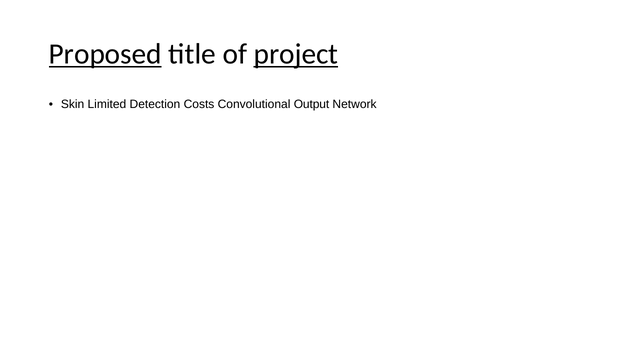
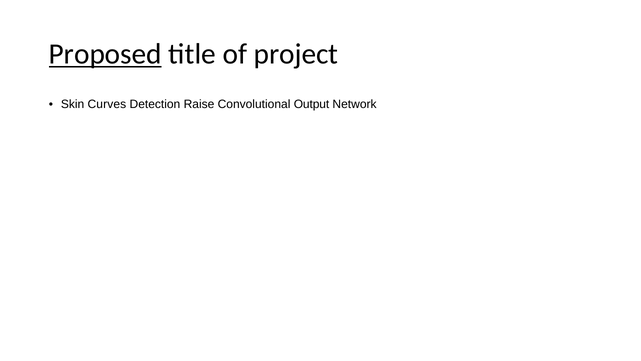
project underline: present -> none (296, 54)
Limited: Limited -> Curves (107, 104)
Costs: Costs -> Raise (199, 104)
